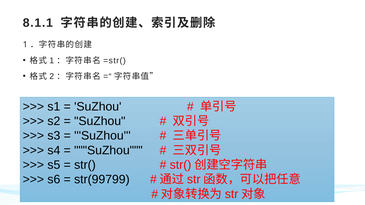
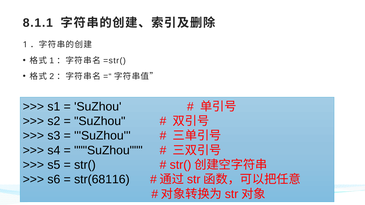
str(99799: str(99799 -> str(68116 (102, 180)
